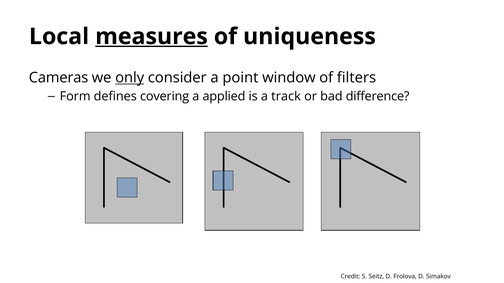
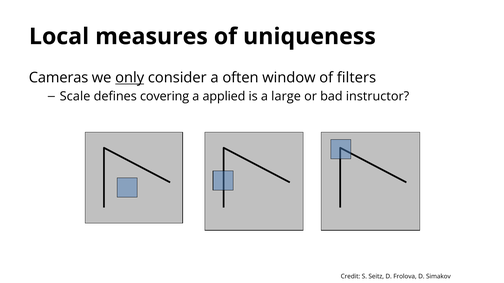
measures underline: present -> none (152, 37)
point: point -> often (240, 78)
Form: Form -> Scale (75, 97)
track: track -> large (286, 97)
difference: difference -> instructor (378, 97)
